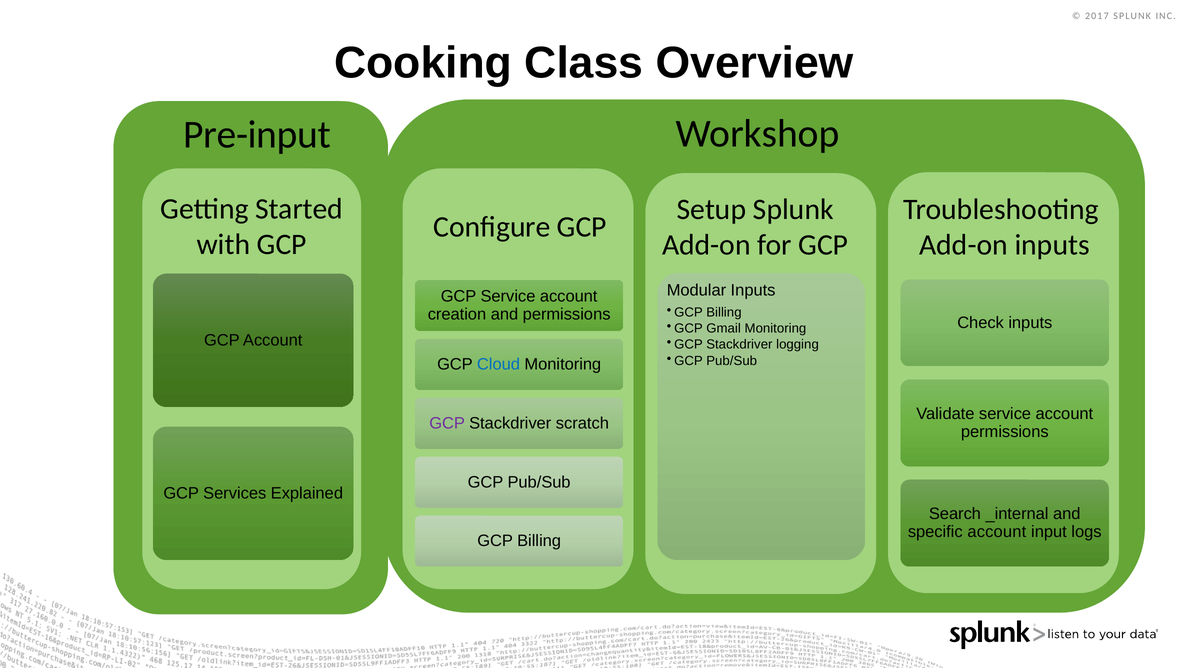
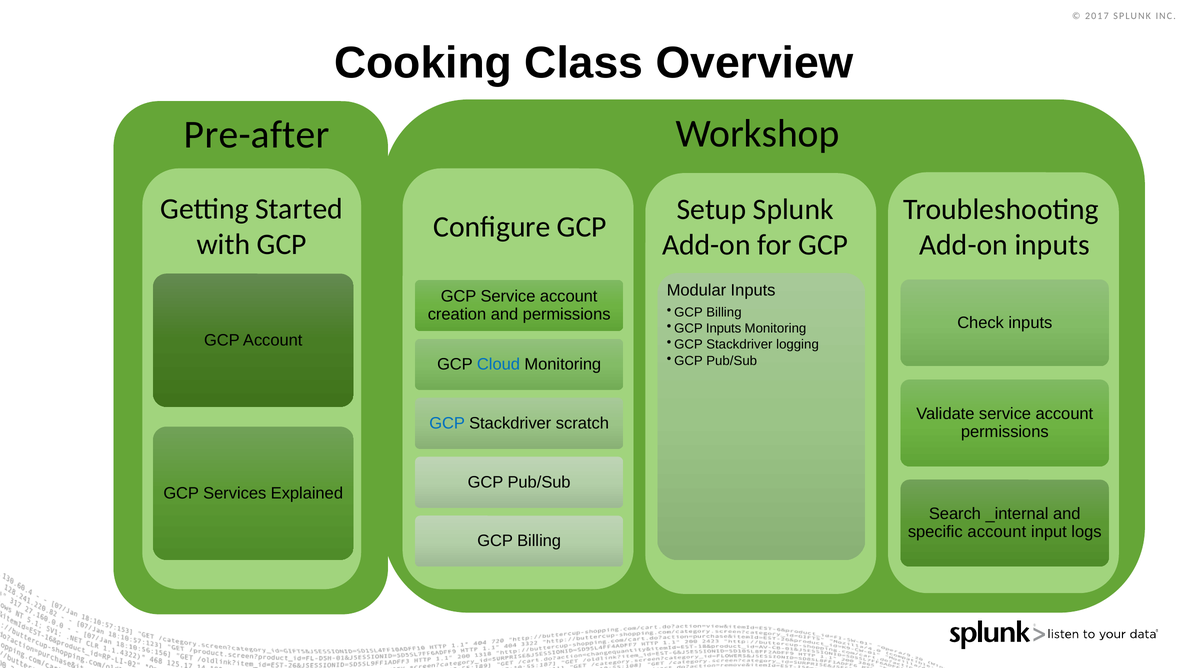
Pre-input: Pre-input -> Pre-after (257, 135)
GCP Gmail: Gmail -> Inputs (724, 329)
GCP colour: purple -> blue (447, 423)
